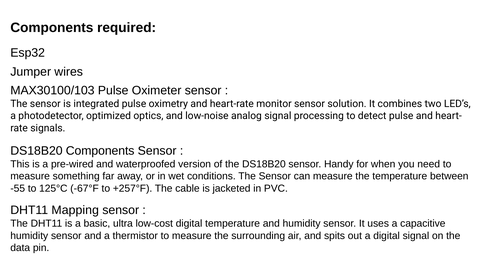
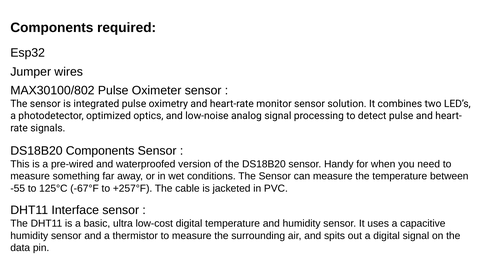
MAX30100/103: MAX30100/103 -> MAX30100/802 (52, 90)
Mapping: Mapping -> Interface (75, 210)
